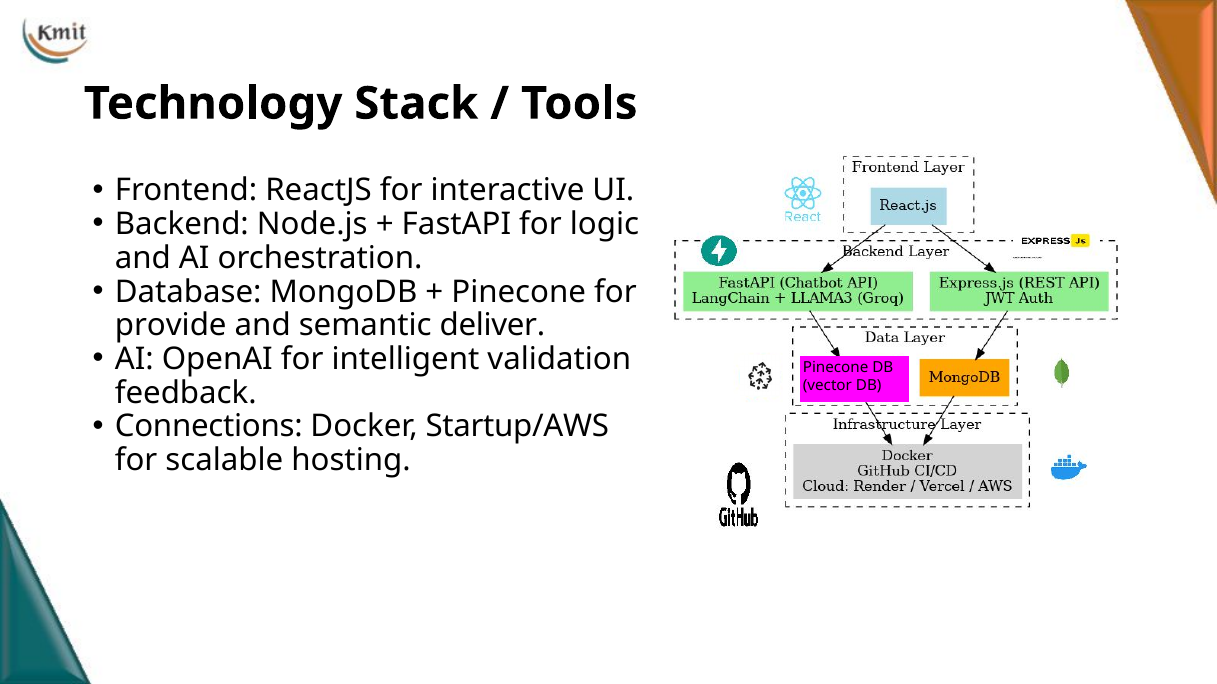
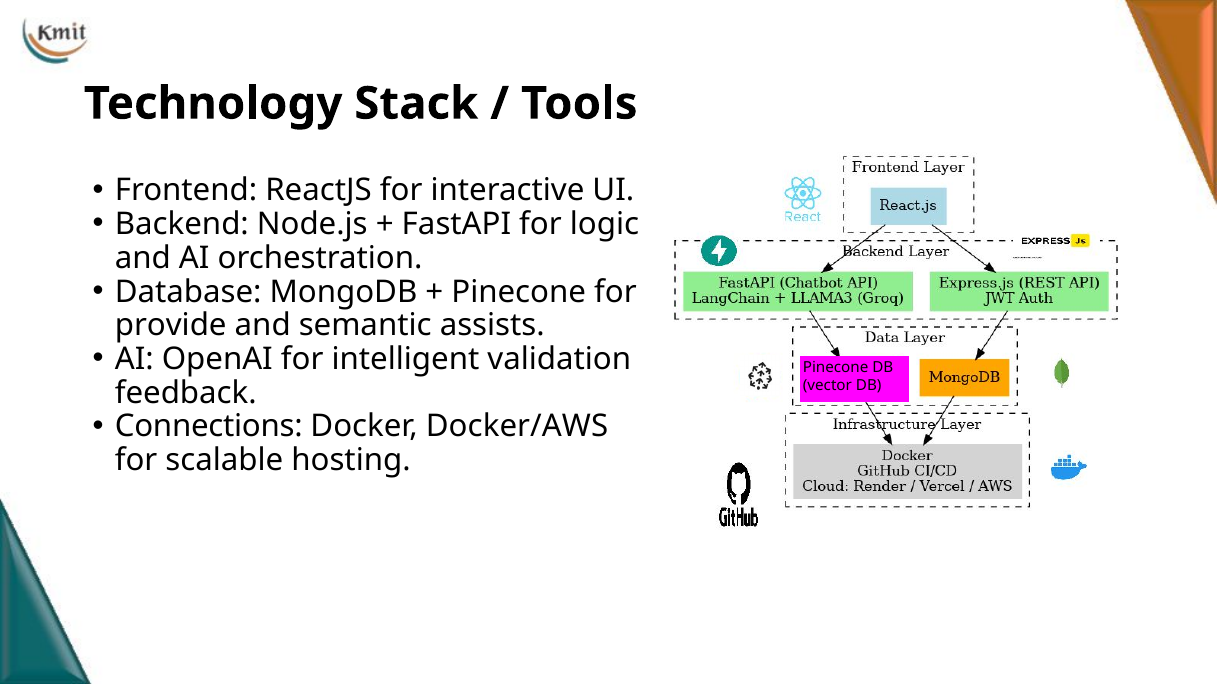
deliver: deliver -> assists (492, 326)
Startup/AWS: Startup/AWS -> Docker/AWS (517, 427)
